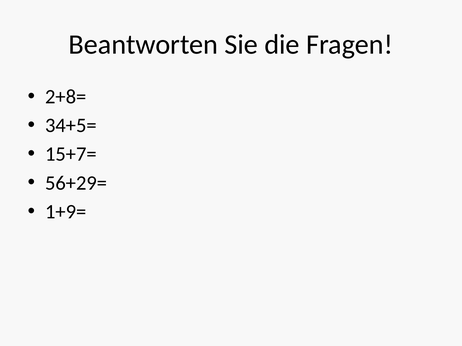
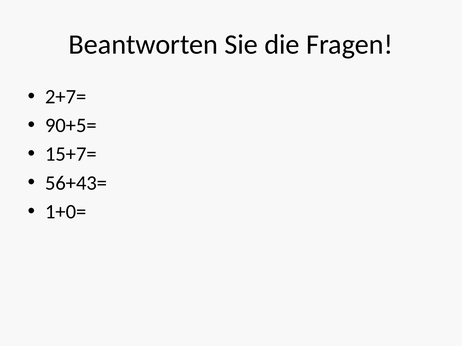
2+8=: 2+8= -> 2+7= (66, 97)
34+5=: 34+5= -> 90+5= (71, 126)
56+29=: 56+29= -> 56+43= (76, 183)
1+9=: 1+9= -> 1+0= (66, 212)
